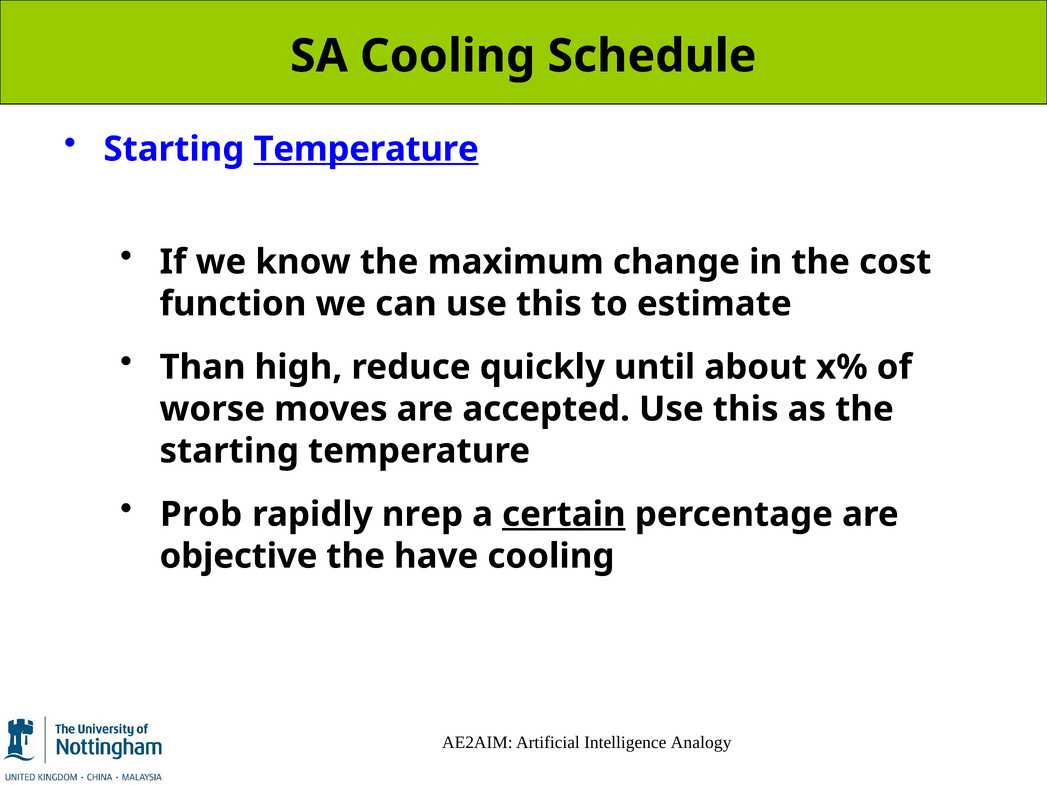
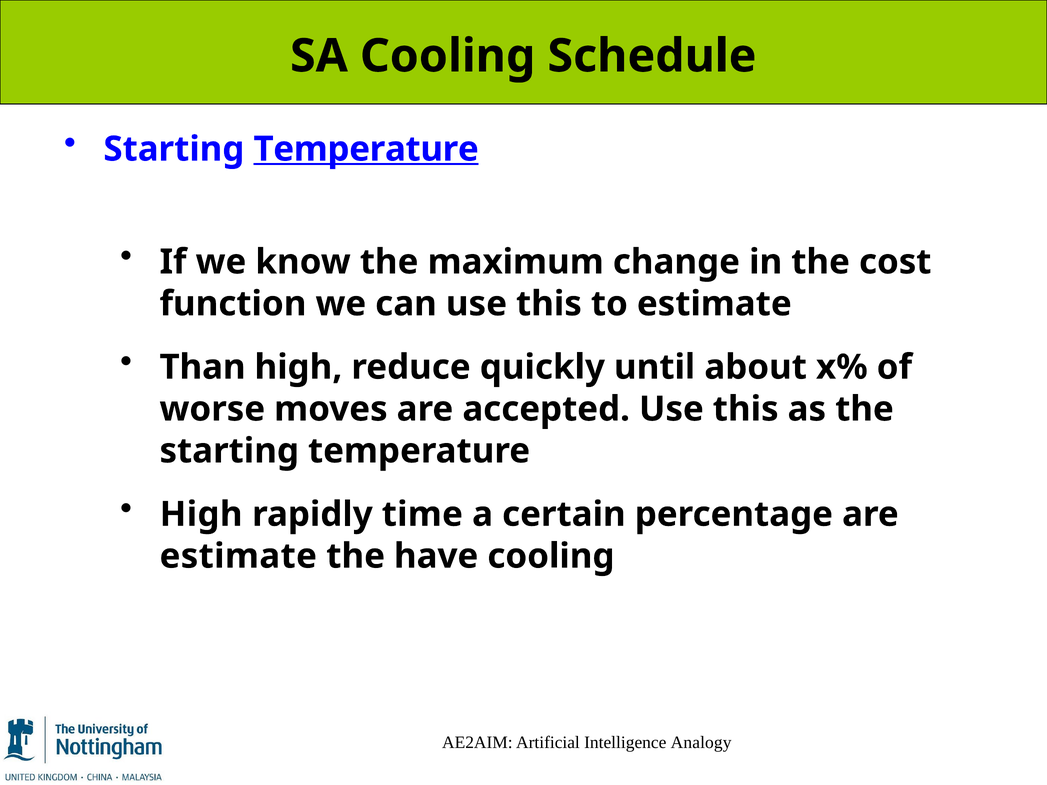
Prob: Prob -> High (201, 514)
nrep: nrep -> time (422, 514)
certain underline: present -> none (564, 514)
objective: objective -> estimate (238, 556)
